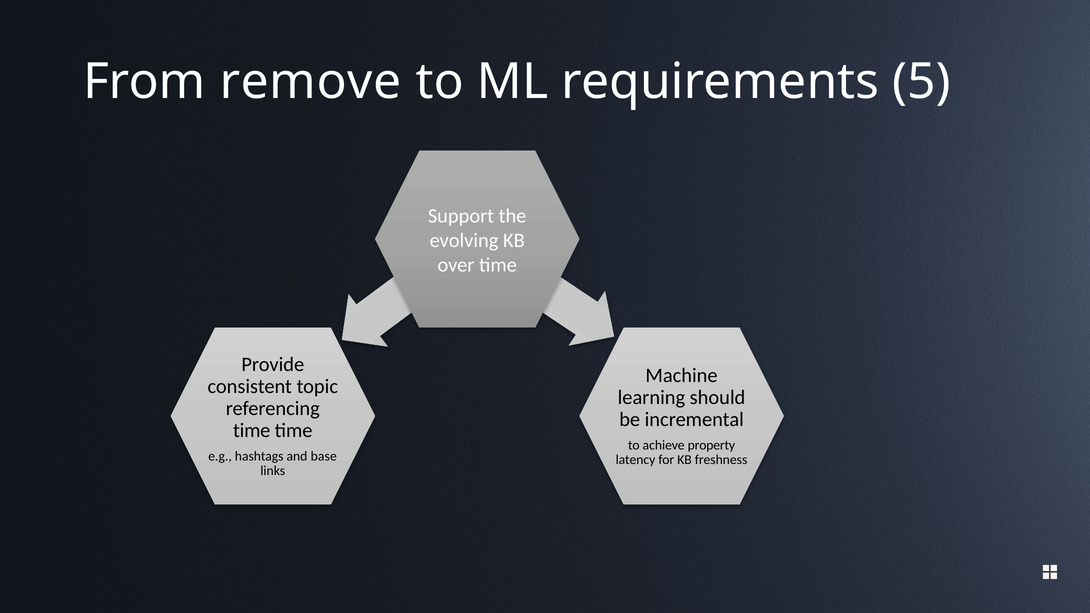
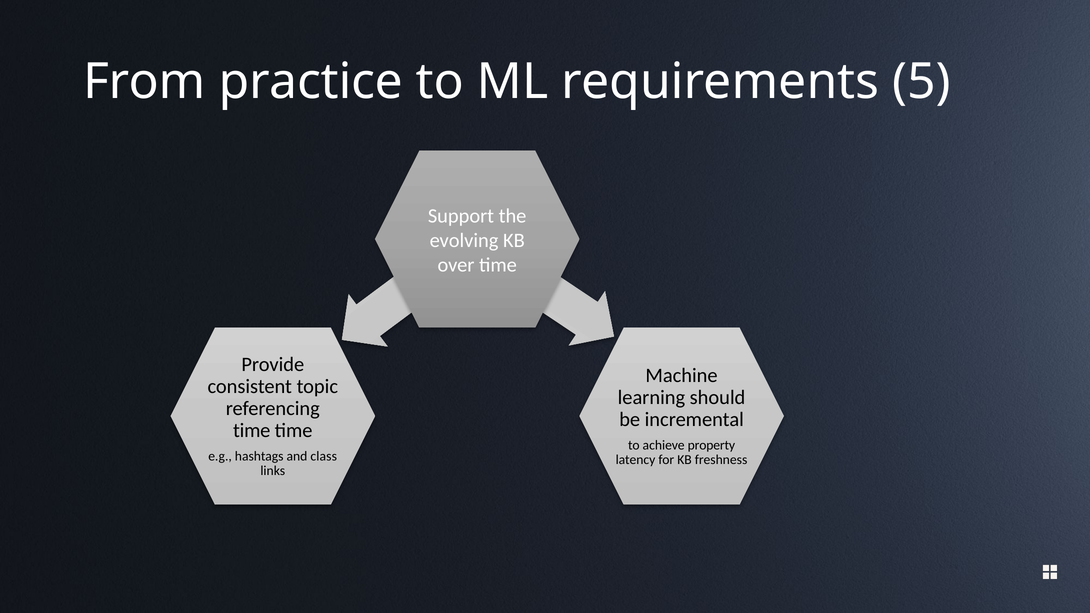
remove: remove -> practice (311, 82)
base: base -> class (324, 456)
